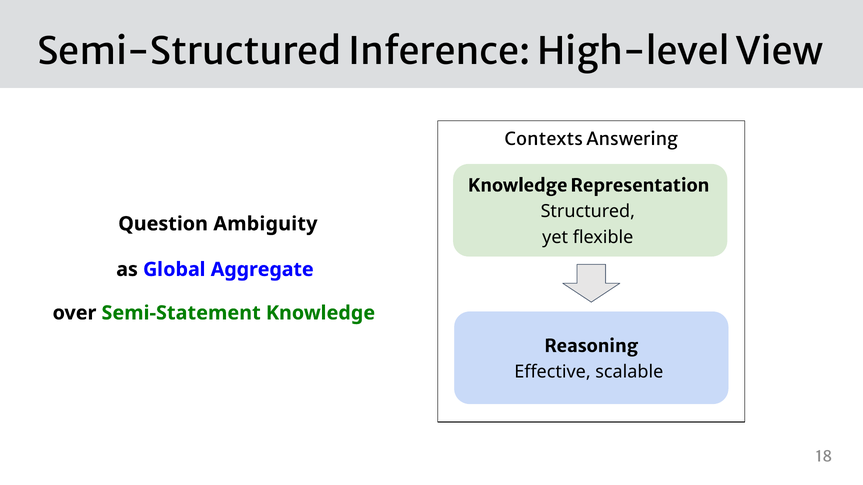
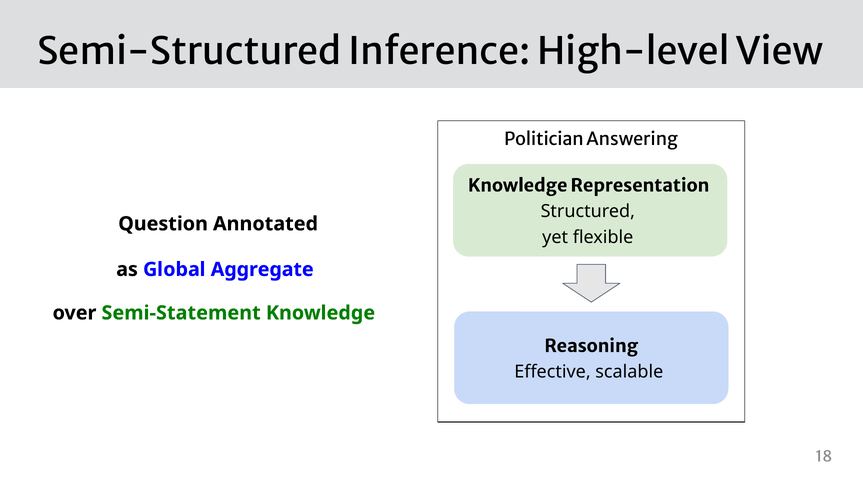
Contexts: Contexts -> Politician (544, 139)
Ambiguity: Ambiguity -> Annotated (266, 224)
